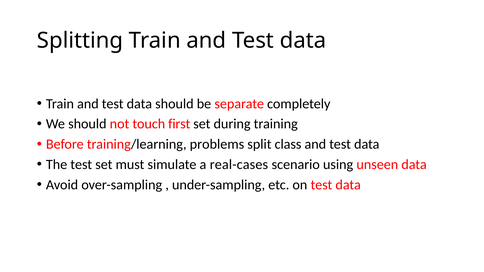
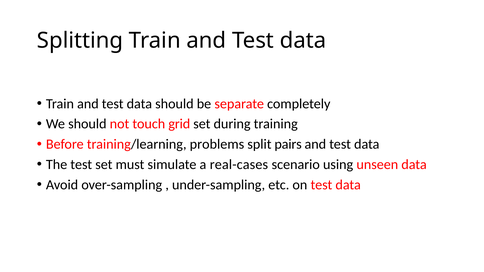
first: first -> grid (179, 124)
class: class -> pairs (288, 144)
